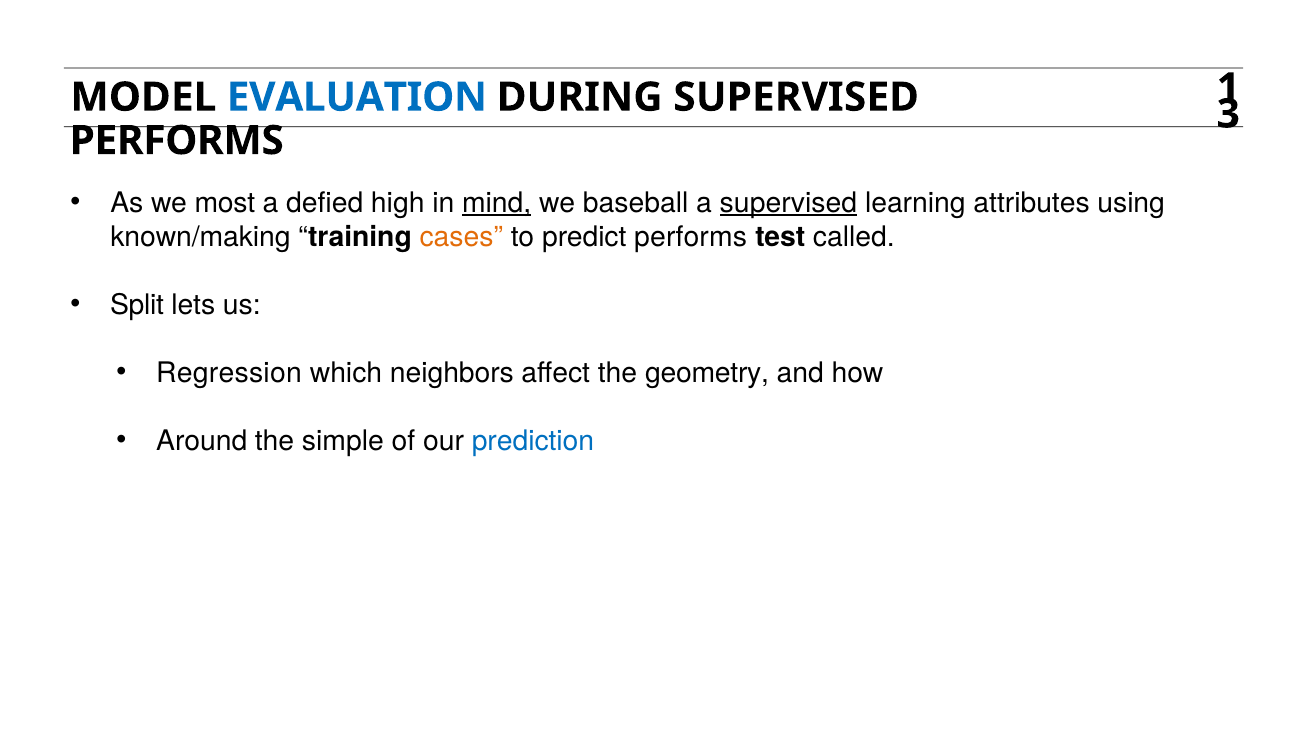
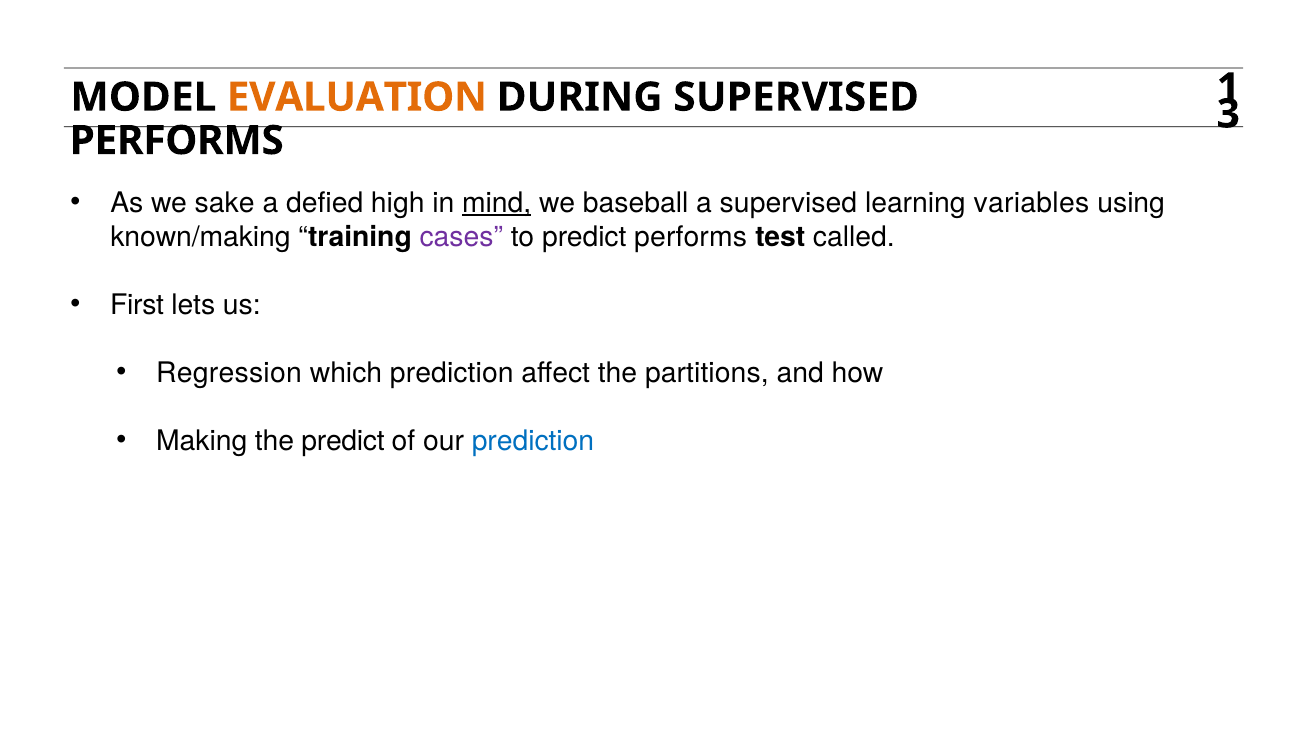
EVALUATION colour: blue -> orange (357, 97)
most: most -> sake (225, 203)
supervised underline: present -> none (788, 203)
attributes: attributes -> variables (1031, 203)
cases colour: orange -> purple (461, 237)
Split: Split -> First (137, 305)
which neighbors: neighbors -> prediction (452, 373)
geometry: geometry -> partitions (707, 373)
Around: Around -> Making (202, 441)
the simple: simple -> predict (343, 441)
